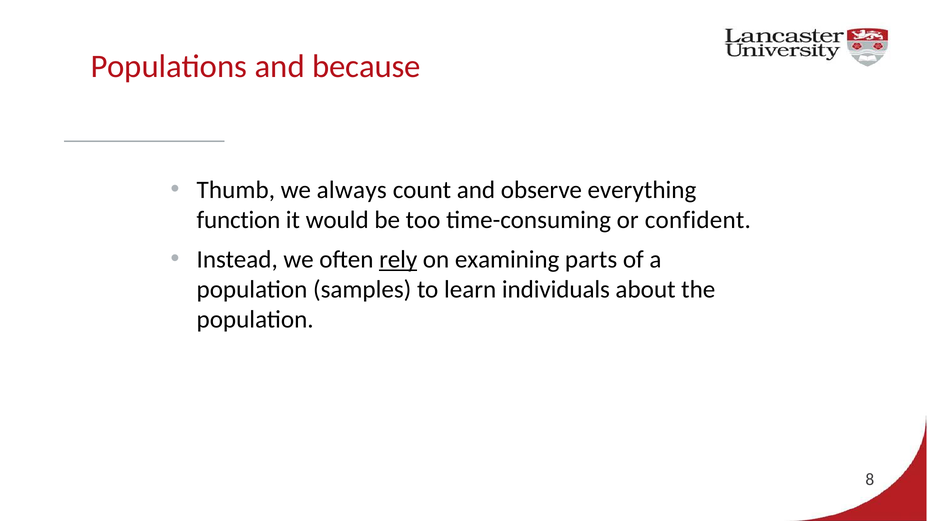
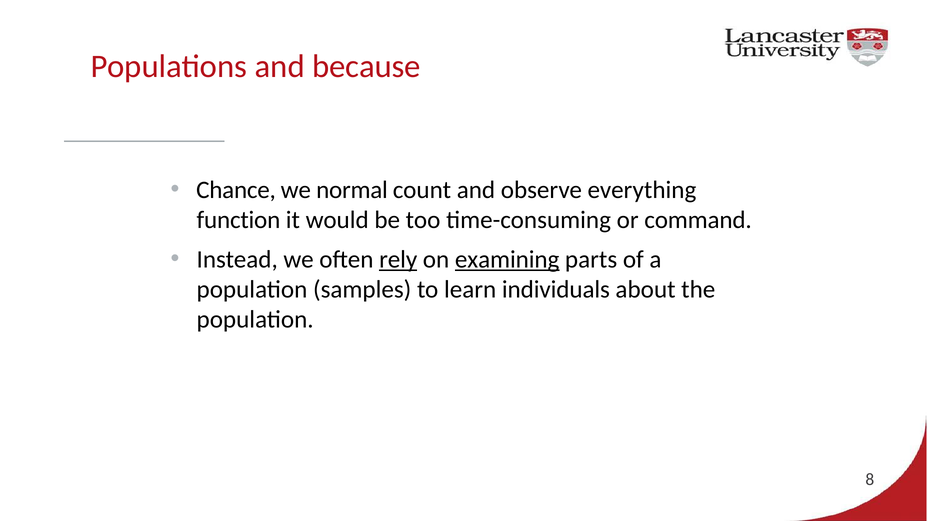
Thumb: Thumb -> Chance (236, 190)
always: always -> normal (352, 190)
confident: confident -> command (698, 220)
examining underline: none -> present (507, 260)
